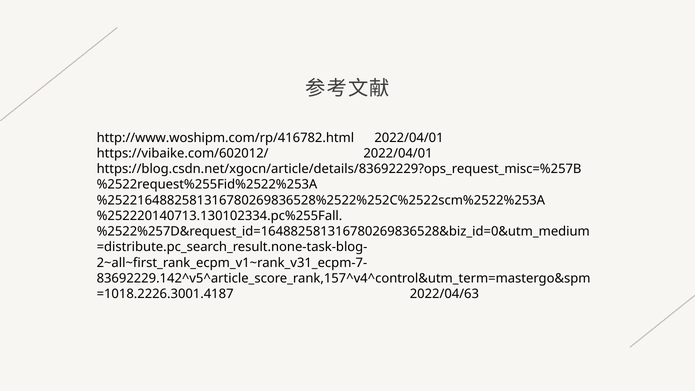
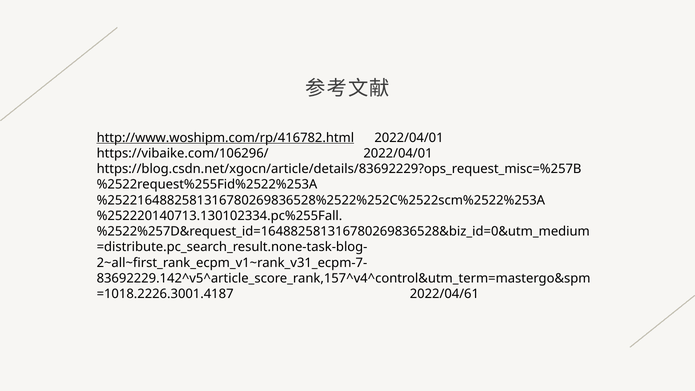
http://www.woshipm.com/rp/416782.html underline: none -> present (225, 138)
https://vibaike.com/602012/: https://vibaike.com/602012/ -> https://vibaike.com/106296/ (183, 153)
2022/04/63: 2022/04/63 -> 2022/04/61 (444, 294)
